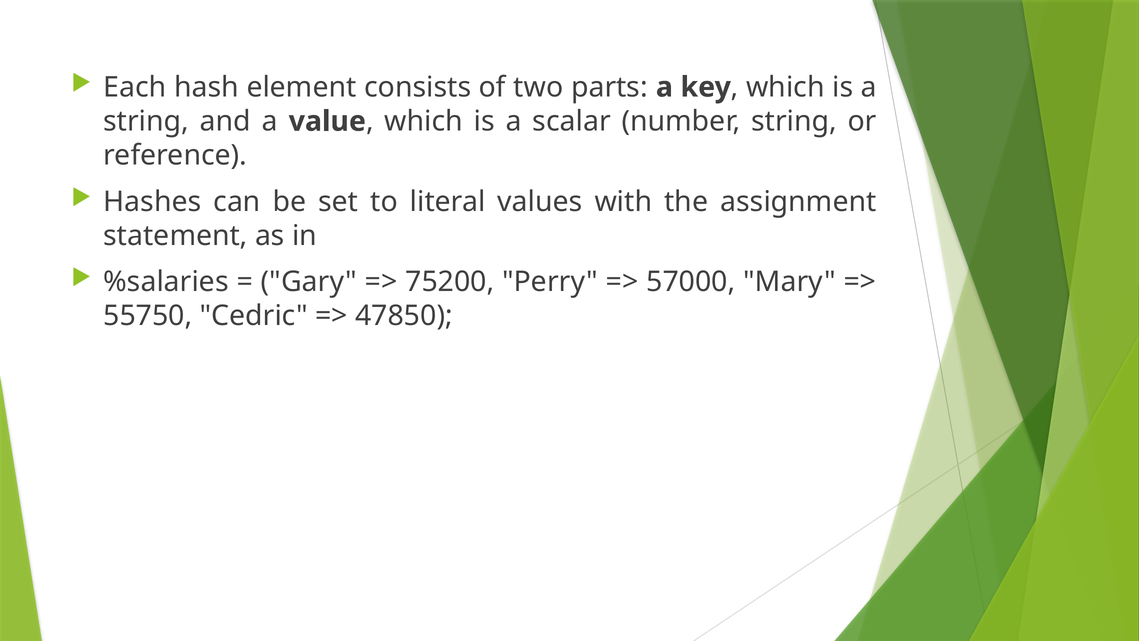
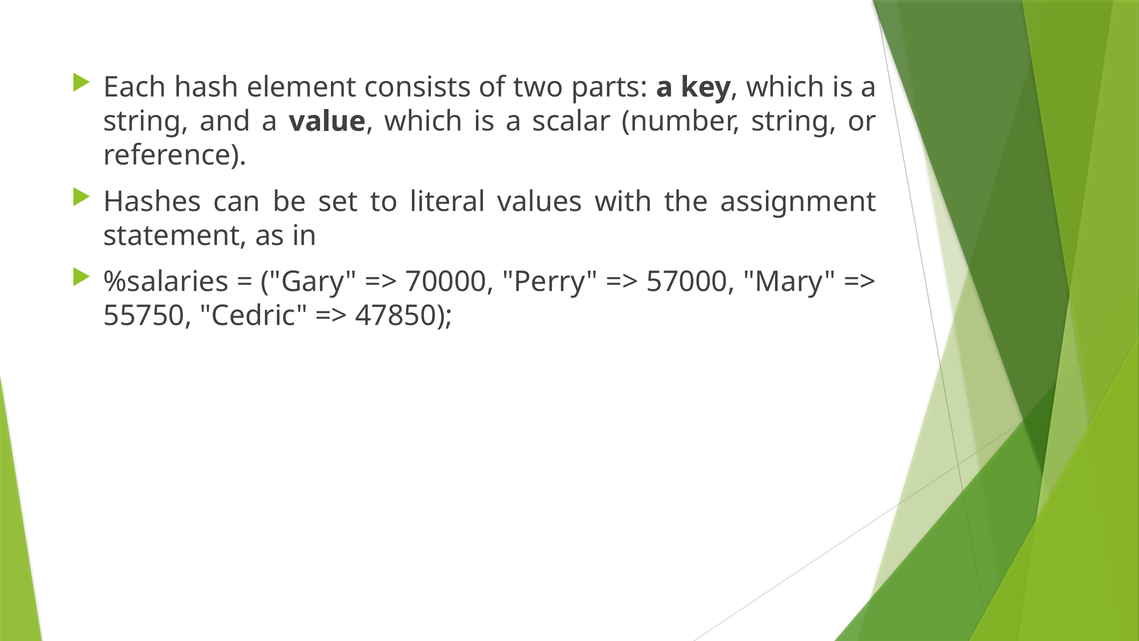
75200: 75200 -> 70000 (450, 282)
